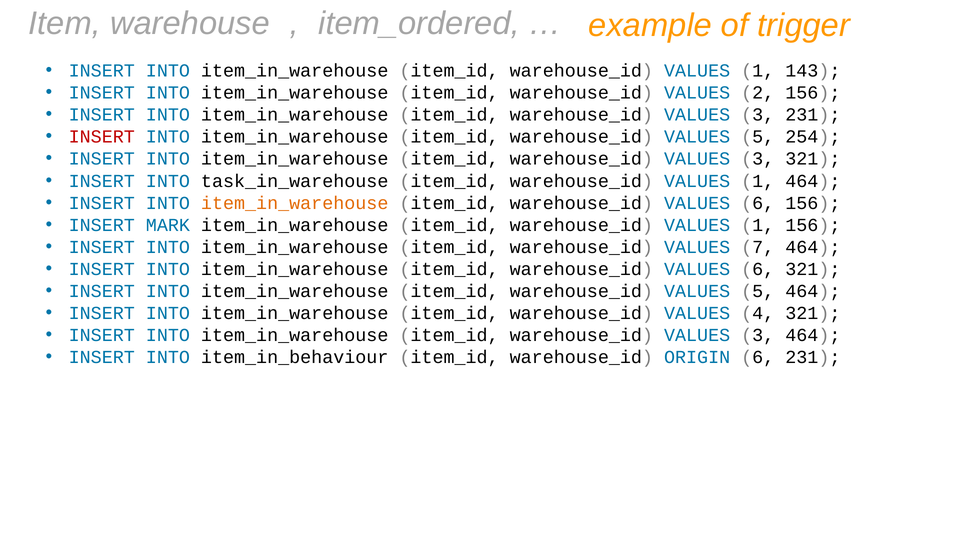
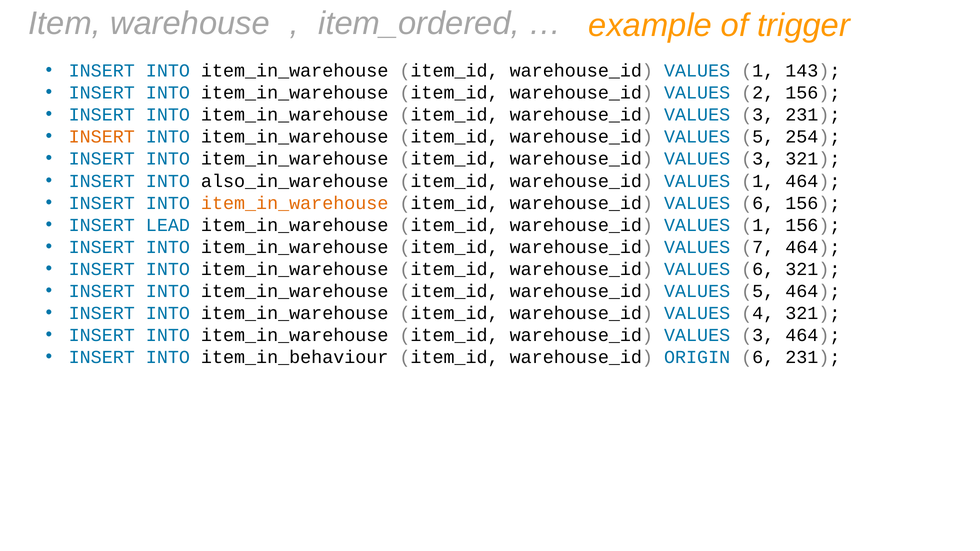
INSERT colour: red -> orange (102, 137)
task_in_warehouse: task_in_warehouse -> also_in_warehouse (295, 181)
MARK: MARK -> LEAD (168, 225)
